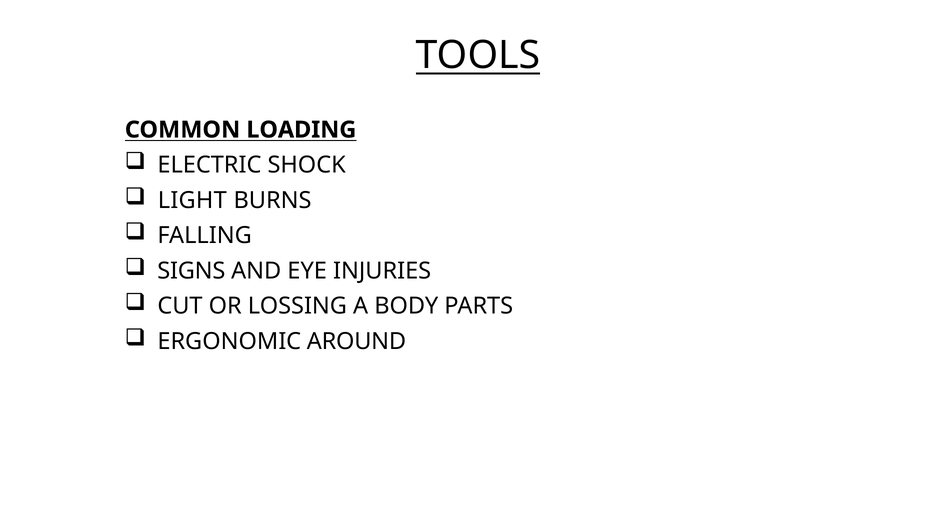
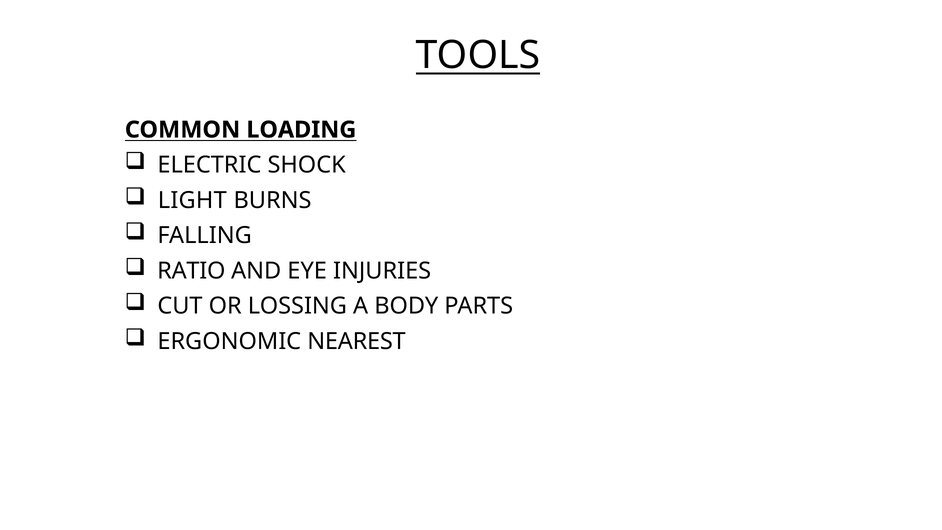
SIGNS: SIGNS -> RATIO (191, 271)
AROUND: AROUND -> NEAREST (356, 341)
